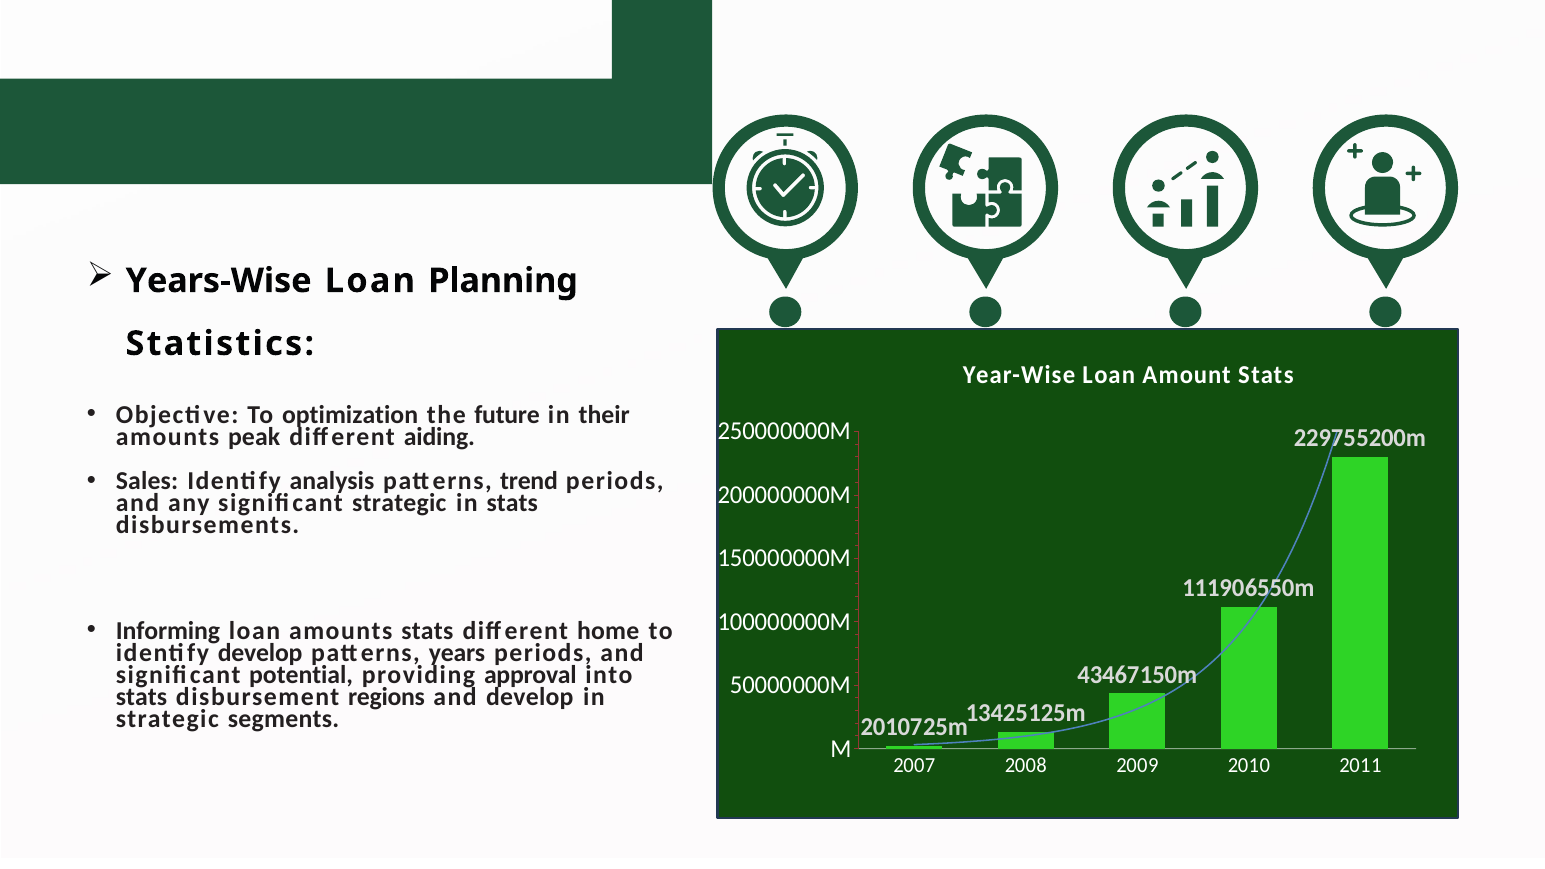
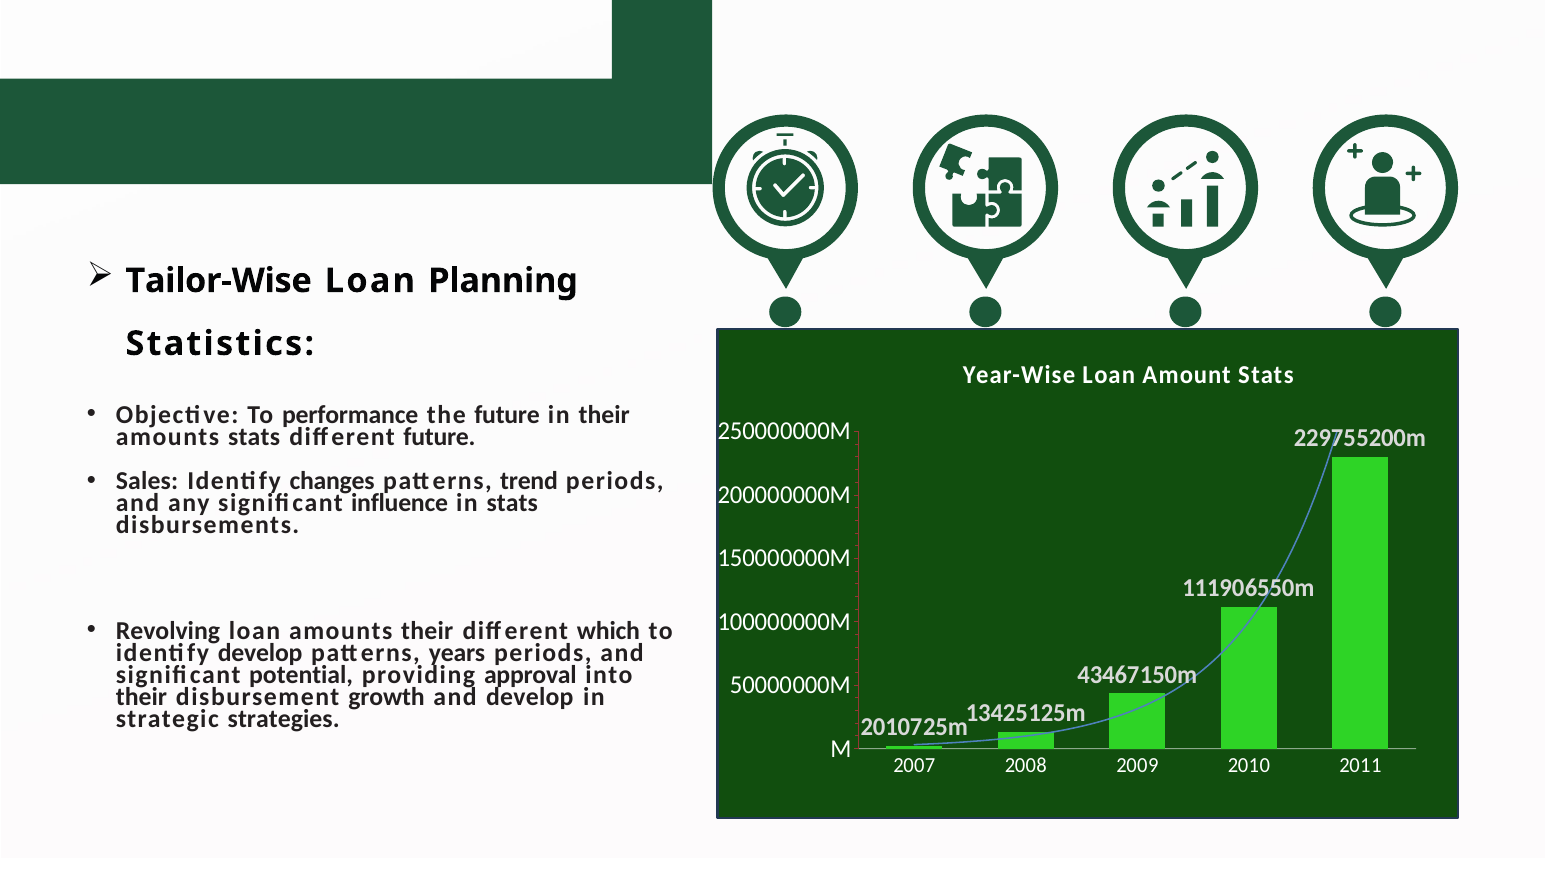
Years-Wise: Years-Wise -> Tailor-Wise (219, 281)
optimization: optimization -> performance (350, 415)
amounts peak: peak -> stats (254, 437)
different aiding: aiding -> future (439, 437)
analysis: analysis -> changes (332, 481)
significant strategic: strategic -> influence (400, 503)
Informing: Informing -> Revolving (168, 631)
amounts stats: stats -> their (427, 631)
home: home -> which (608, 631)
stats: stats -> their (141, 697)
regions: regions -> growth (386, 697)
segments: segments -> strategies (284, 719)
